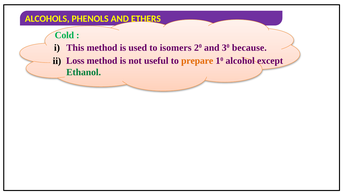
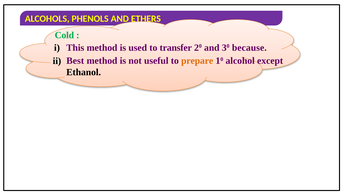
isomers: isomers -> transfer (176, 48)
Loss: Loss -> Best (75, 61)
Ethanol colour: green -> black (84, 72)
